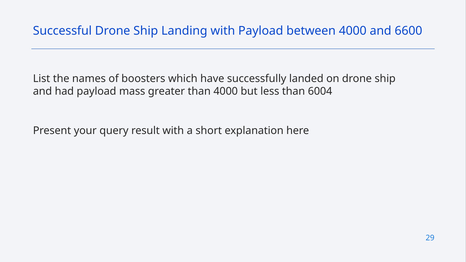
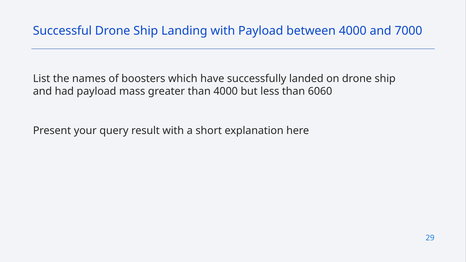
6600: 6600 -> 7000 (408, 31)
6004: 6004 -> 6060 (320, 91)
